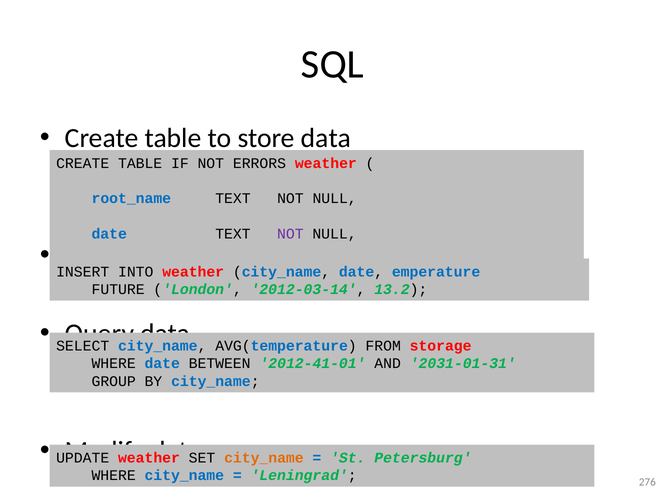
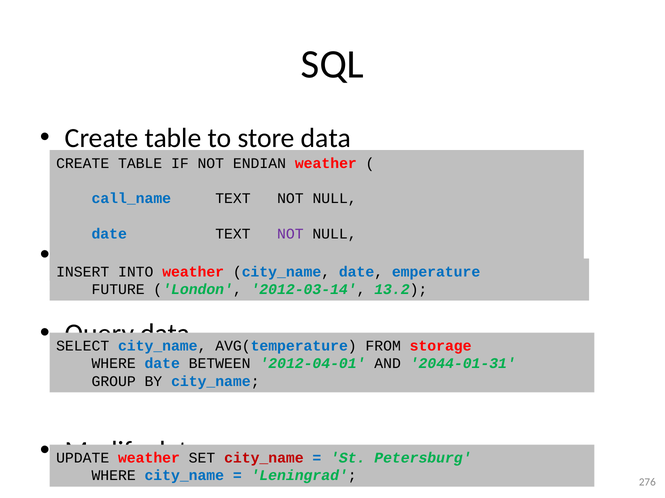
ERRORS: ERRORS -> ENDIAN (259, 163)
root_name: root_name -> call_name (131, 199)
2012-41-01: 2012-41-01 -> 2012-04-01 (313, 364)
2031-01-31: 2031-01-31 -> 2044-01-31 (463, 364)
city_name colour: orange -> red (264, 459)
